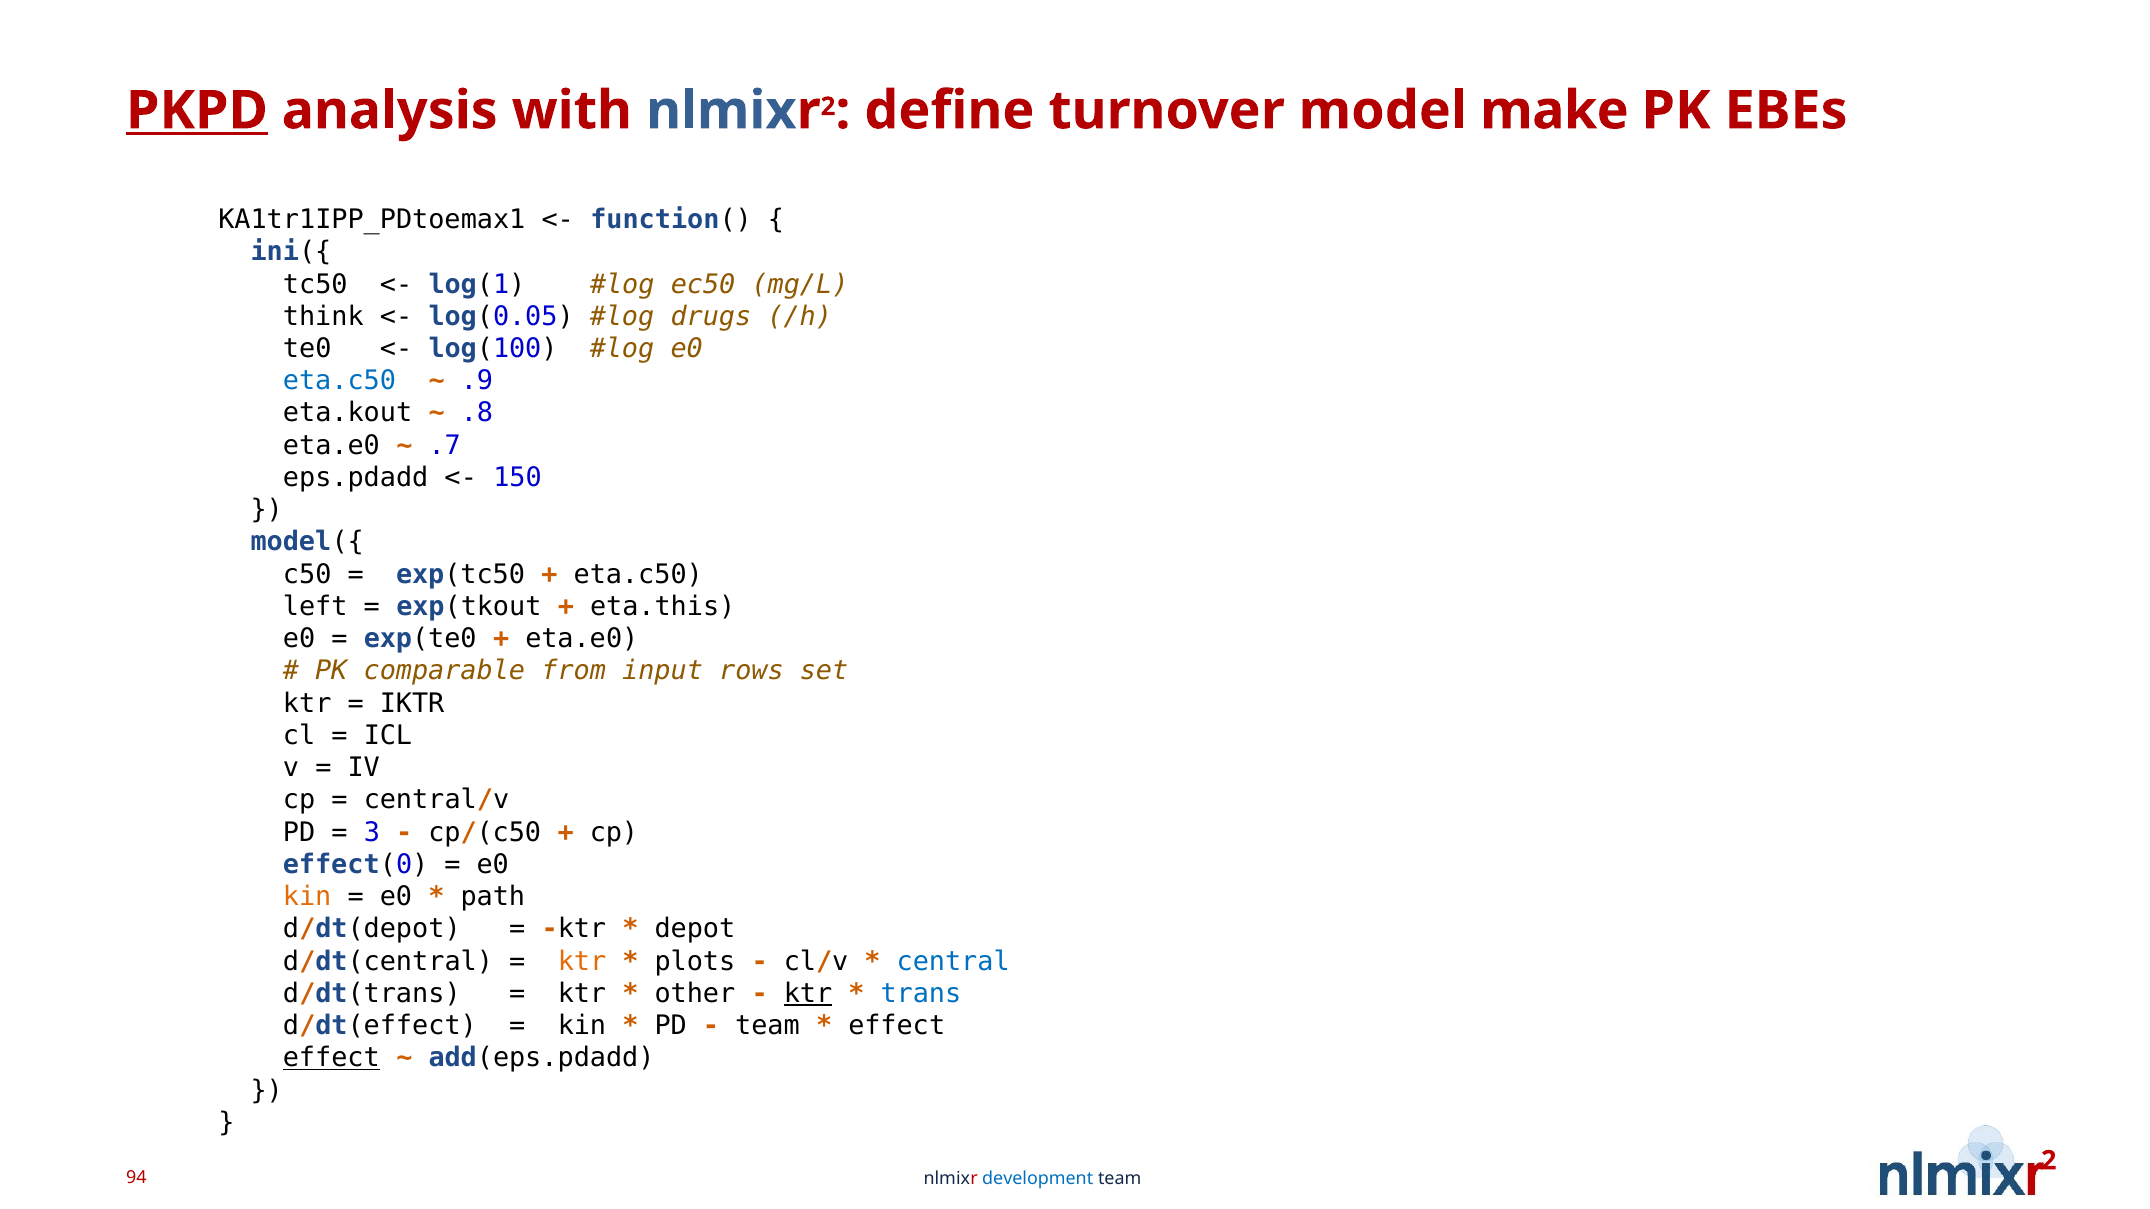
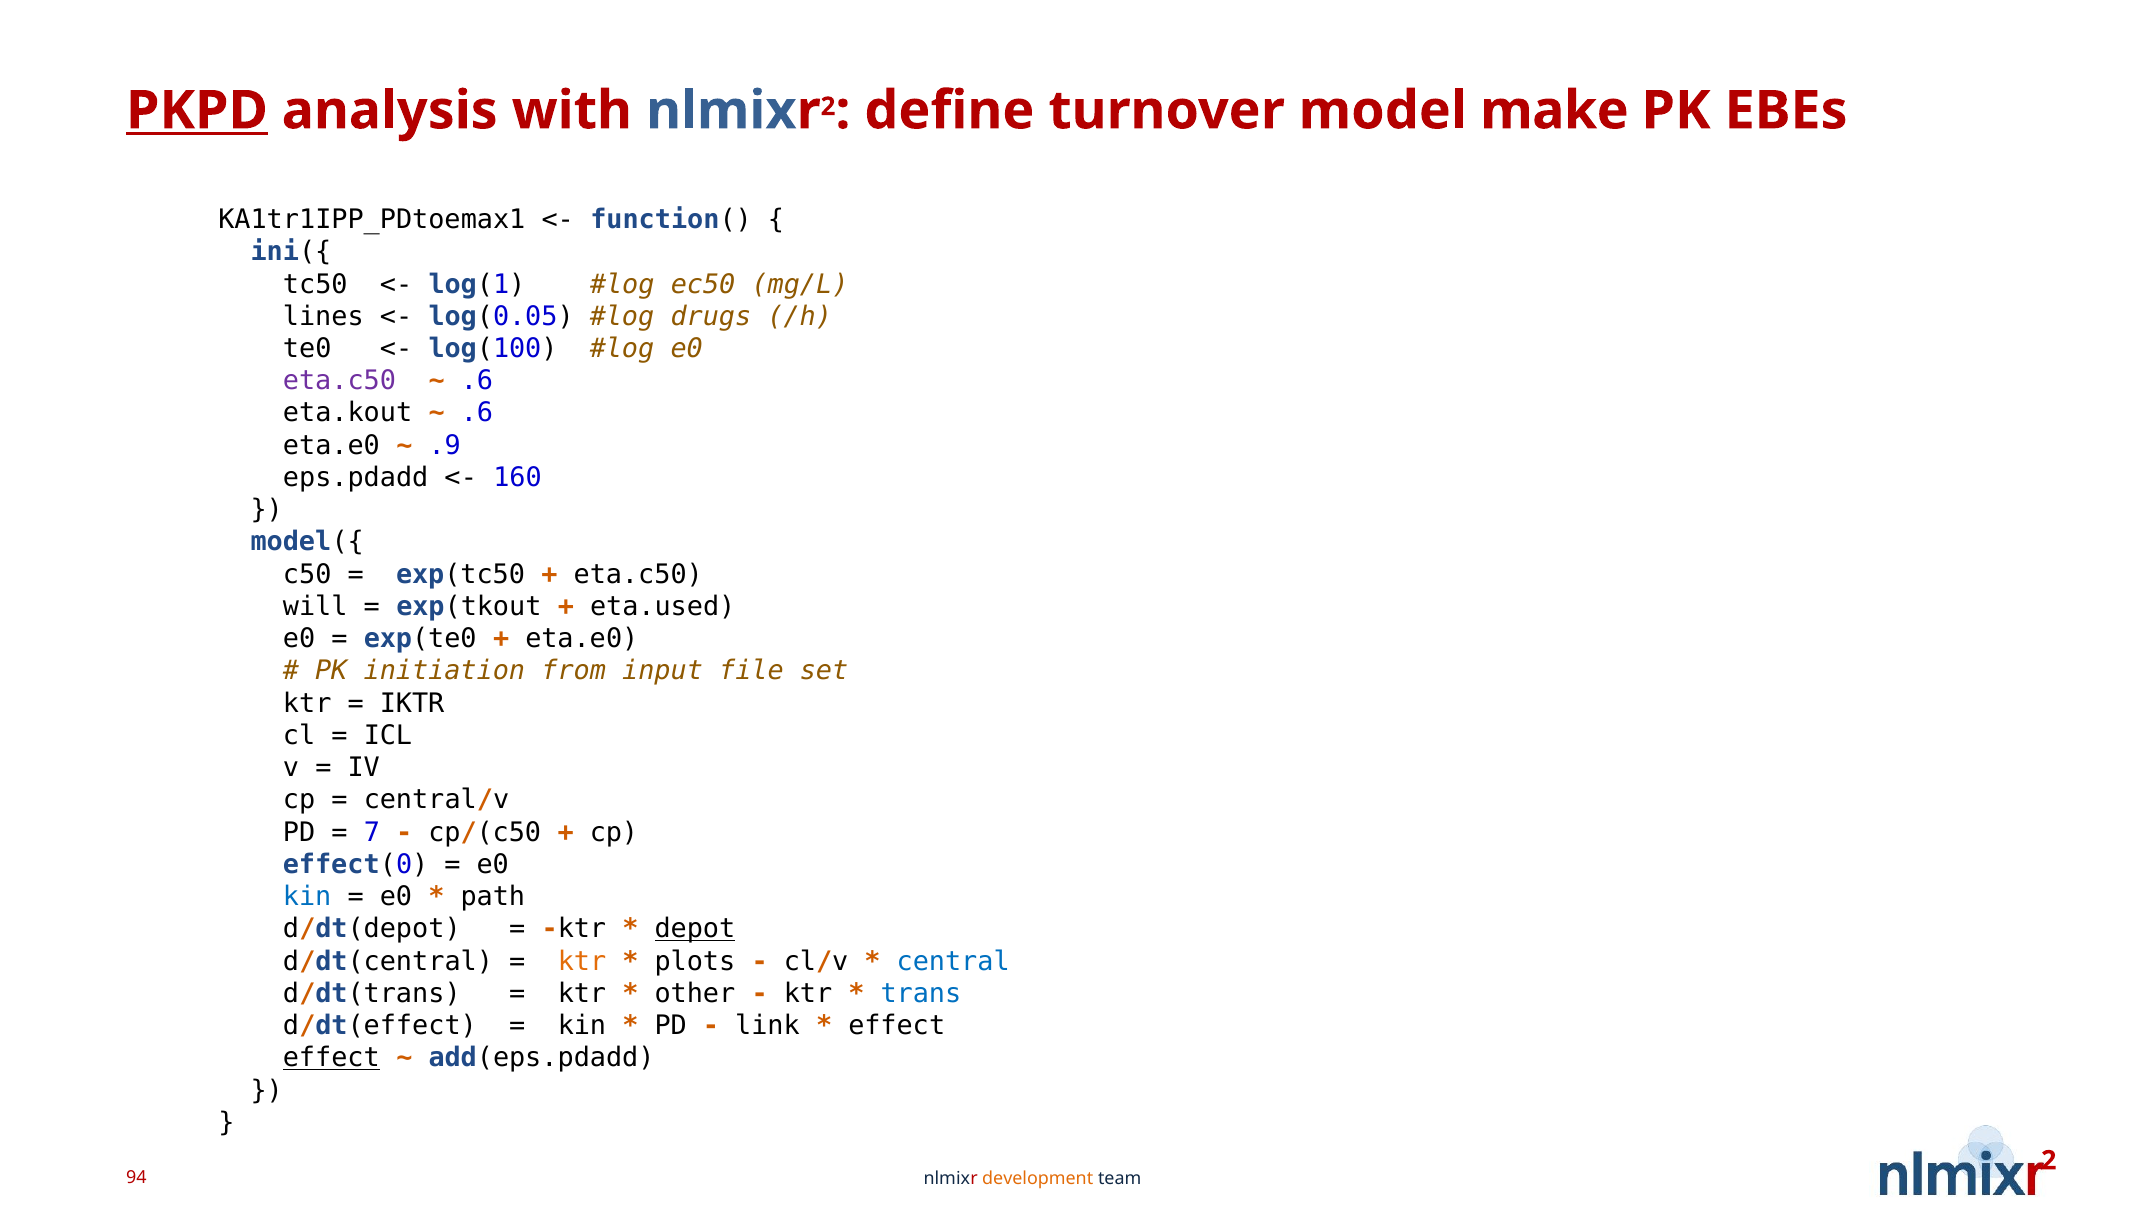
think: think -> lines (323, 316)
eta.c50 colour: blue -> purple (339, 381)
.9: .9 -> .6 (477, 381)
.8: .8 -> .6 (477, 413)
.7: .7 -> .9 (445, 445)
150: 150 -> 160 (518, 478)
left: left -> will (315, 607)
eta.this: eta.this -> eta.used (663, 607)
comparable: comparable -> initiation (444, 671)
rows: rows -> file (751, 671)
3: 3 -> 7 (372, 832)
kin colour: orange -> blue (307, 897)
depot underline: none -> present (695, 929)
ktr underline: present -> none (808, 994)
team: team -> link (767, 1026)
development colour: blue -> orange (1038, 1179)
